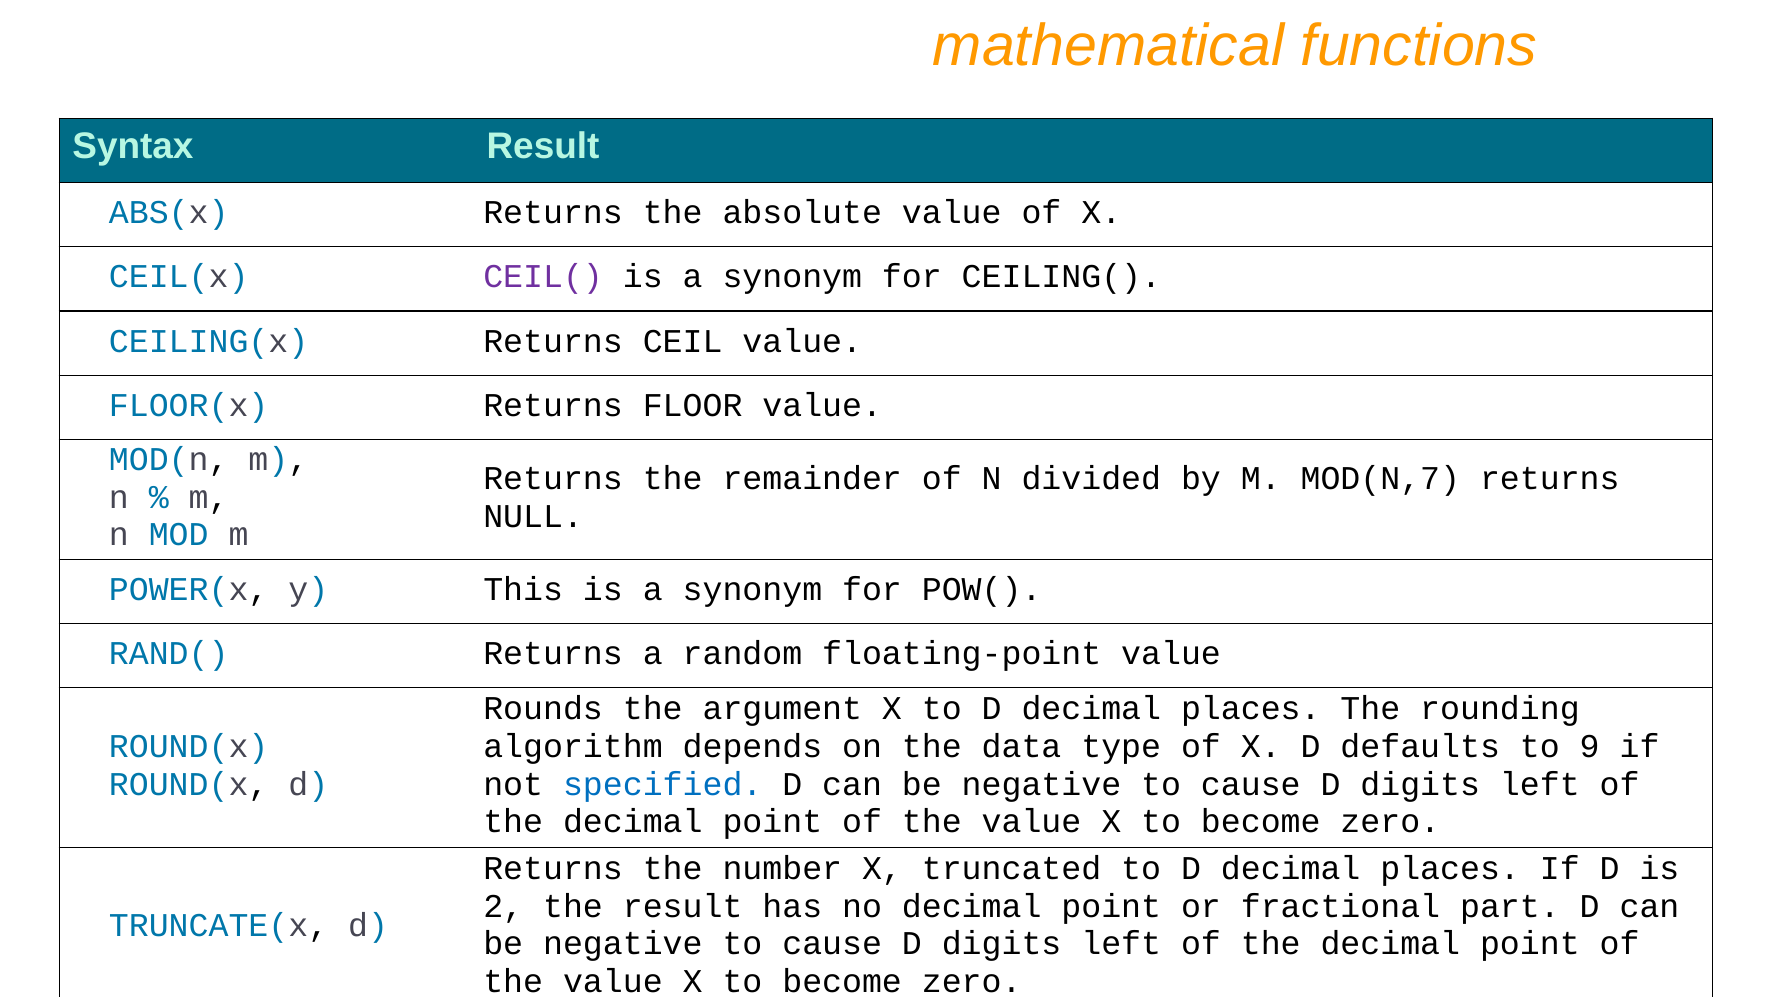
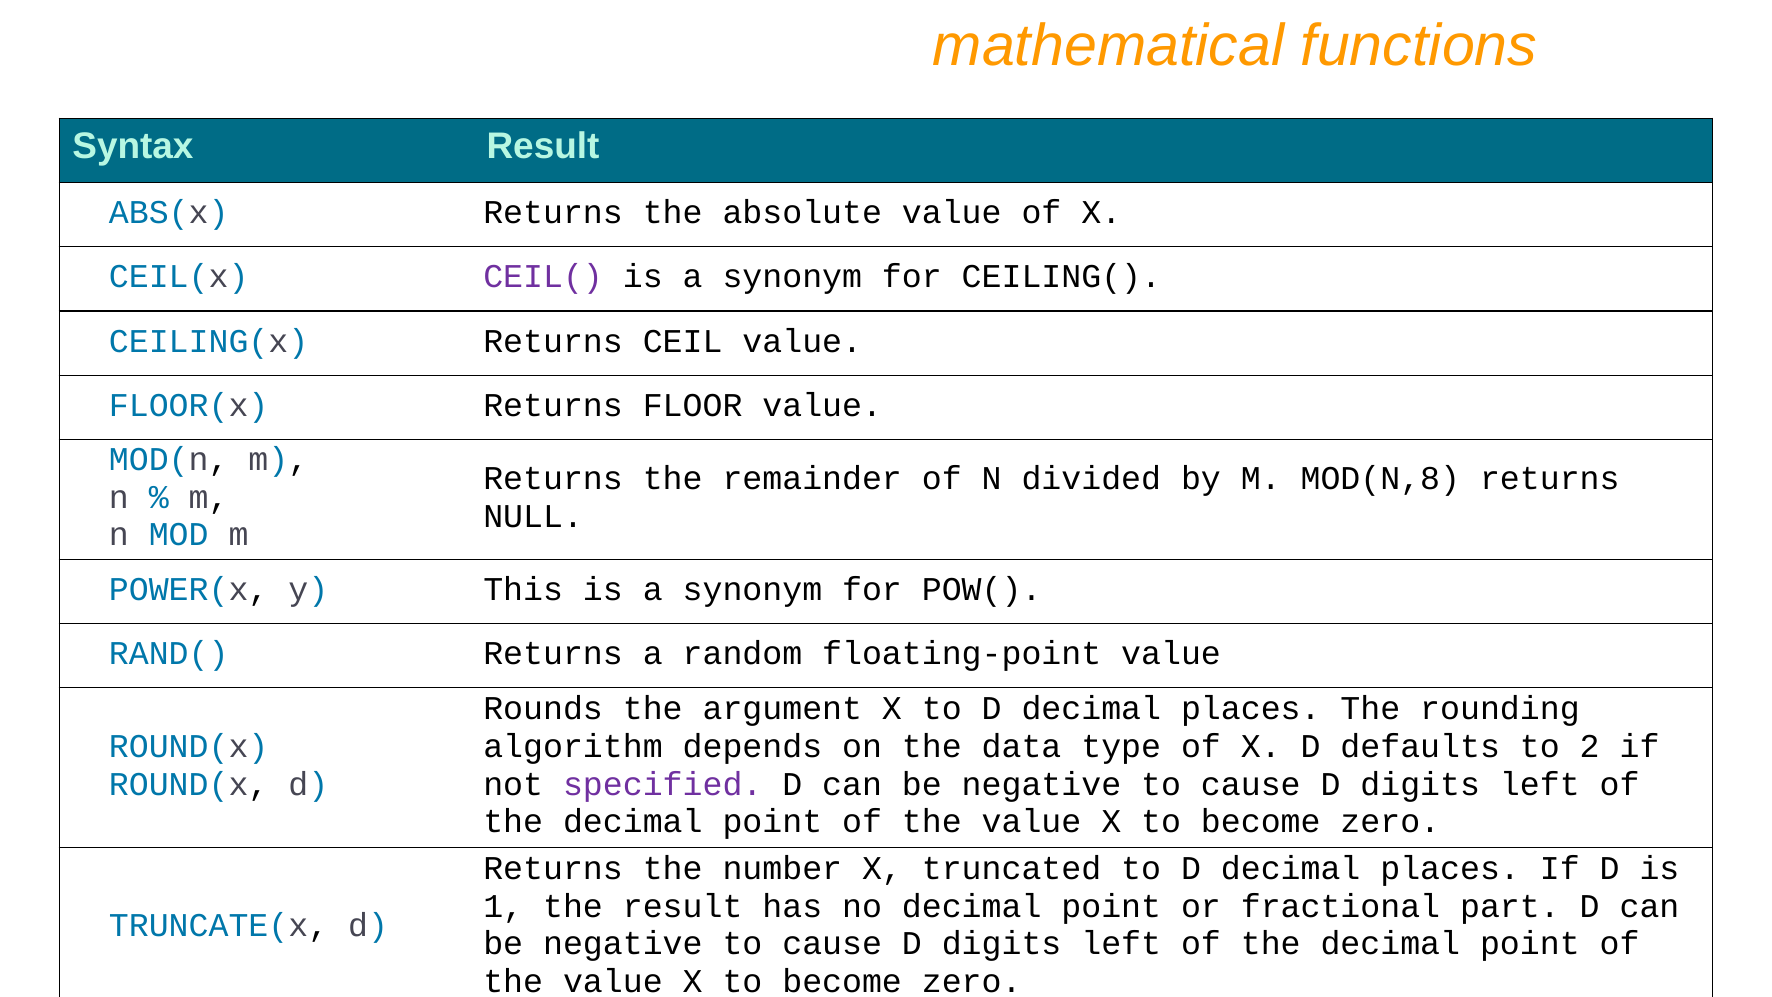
MOD(N,7: MOD(N,7 -> MOD(N,8 (1380, 478)
9: 9 -> 2 (1590, 746)
specified colour: blue -> purple (663, 784)
2: 2 -> 1 (503, 906)
